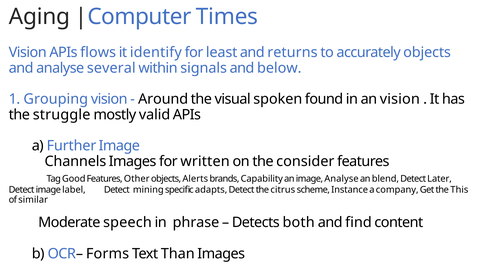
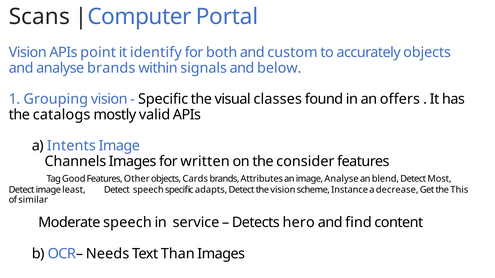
Aging: Aging -> Scans (39, 17)
Times: Times -> Portal (227, 17)
flows: flows -> point (98, 52)
least: least -> both (222, 52)
returns: returns -> custom (292, 52)
analyse several: several -> brands (111, 68)
Around: Around -> Specific (163, 99)
spoken: spoken -> classes (278, 99)
an vision: vision -> offers (400, 99)
struggle: struggle -> catalogs (62, 115)
Further: Further -> Intents (71, 146)
Alerts: Alerts -> Cards (195, 179)
Capability: Capability -> Attributes (262, 179)
Later: Later -> Most (439, 179)
label: label -> least (74, 190)
Detect mining: mining -> speech (148, 190)
the citrus: citrus -> vision (283, 190)
company: company -> decrease (397, 190)
phrase: phrase -> service (196, 223)
both: both -> hero (299, 223)
Forms: Forms -> Needs (108, 254)
